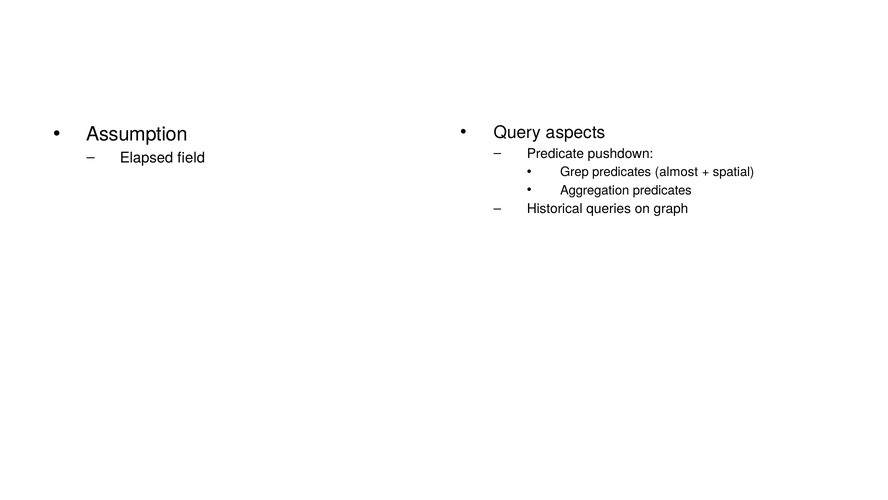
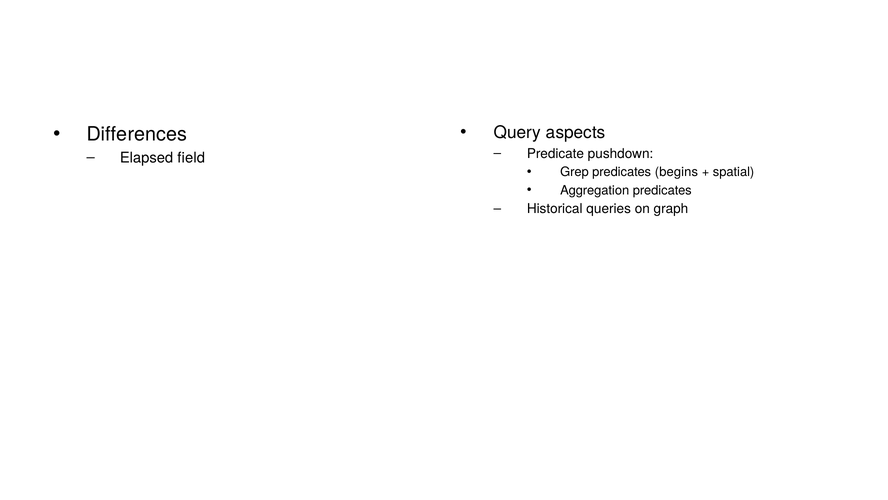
Assumption: Assumption -> Differences (137, 134)
almost: almost -> begins (676, 172)
